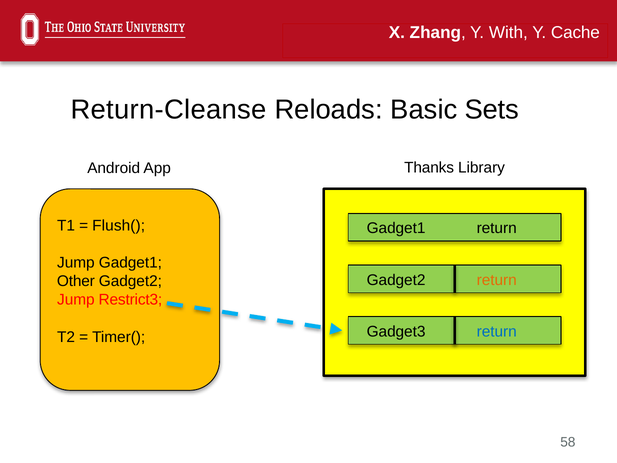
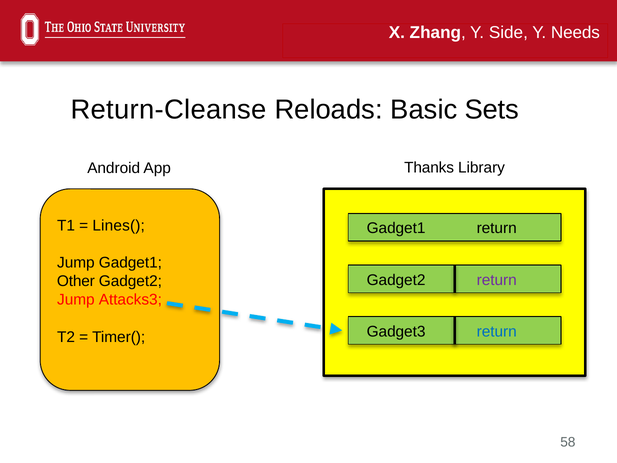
With: With -> Side (508, 33)
Cache: Cache -> Needs (575, 33)
Flush(: Flush( -> Lines( (119, 226)
return colour: orange -> purple (497, 280)
Restrict3: Restrict3 -> Attacks3 (130, 300)
